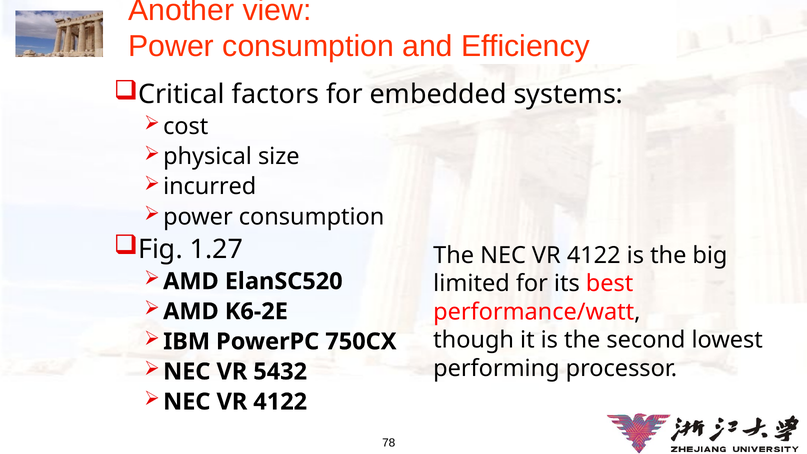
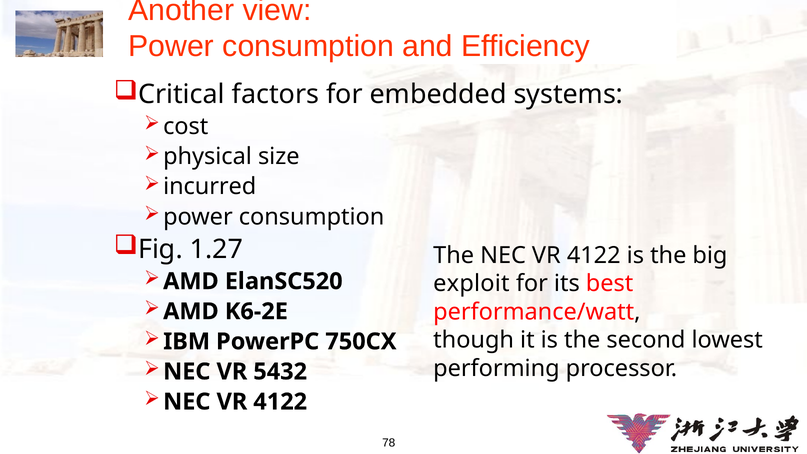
limited: limited -> exploit (471, 283)
